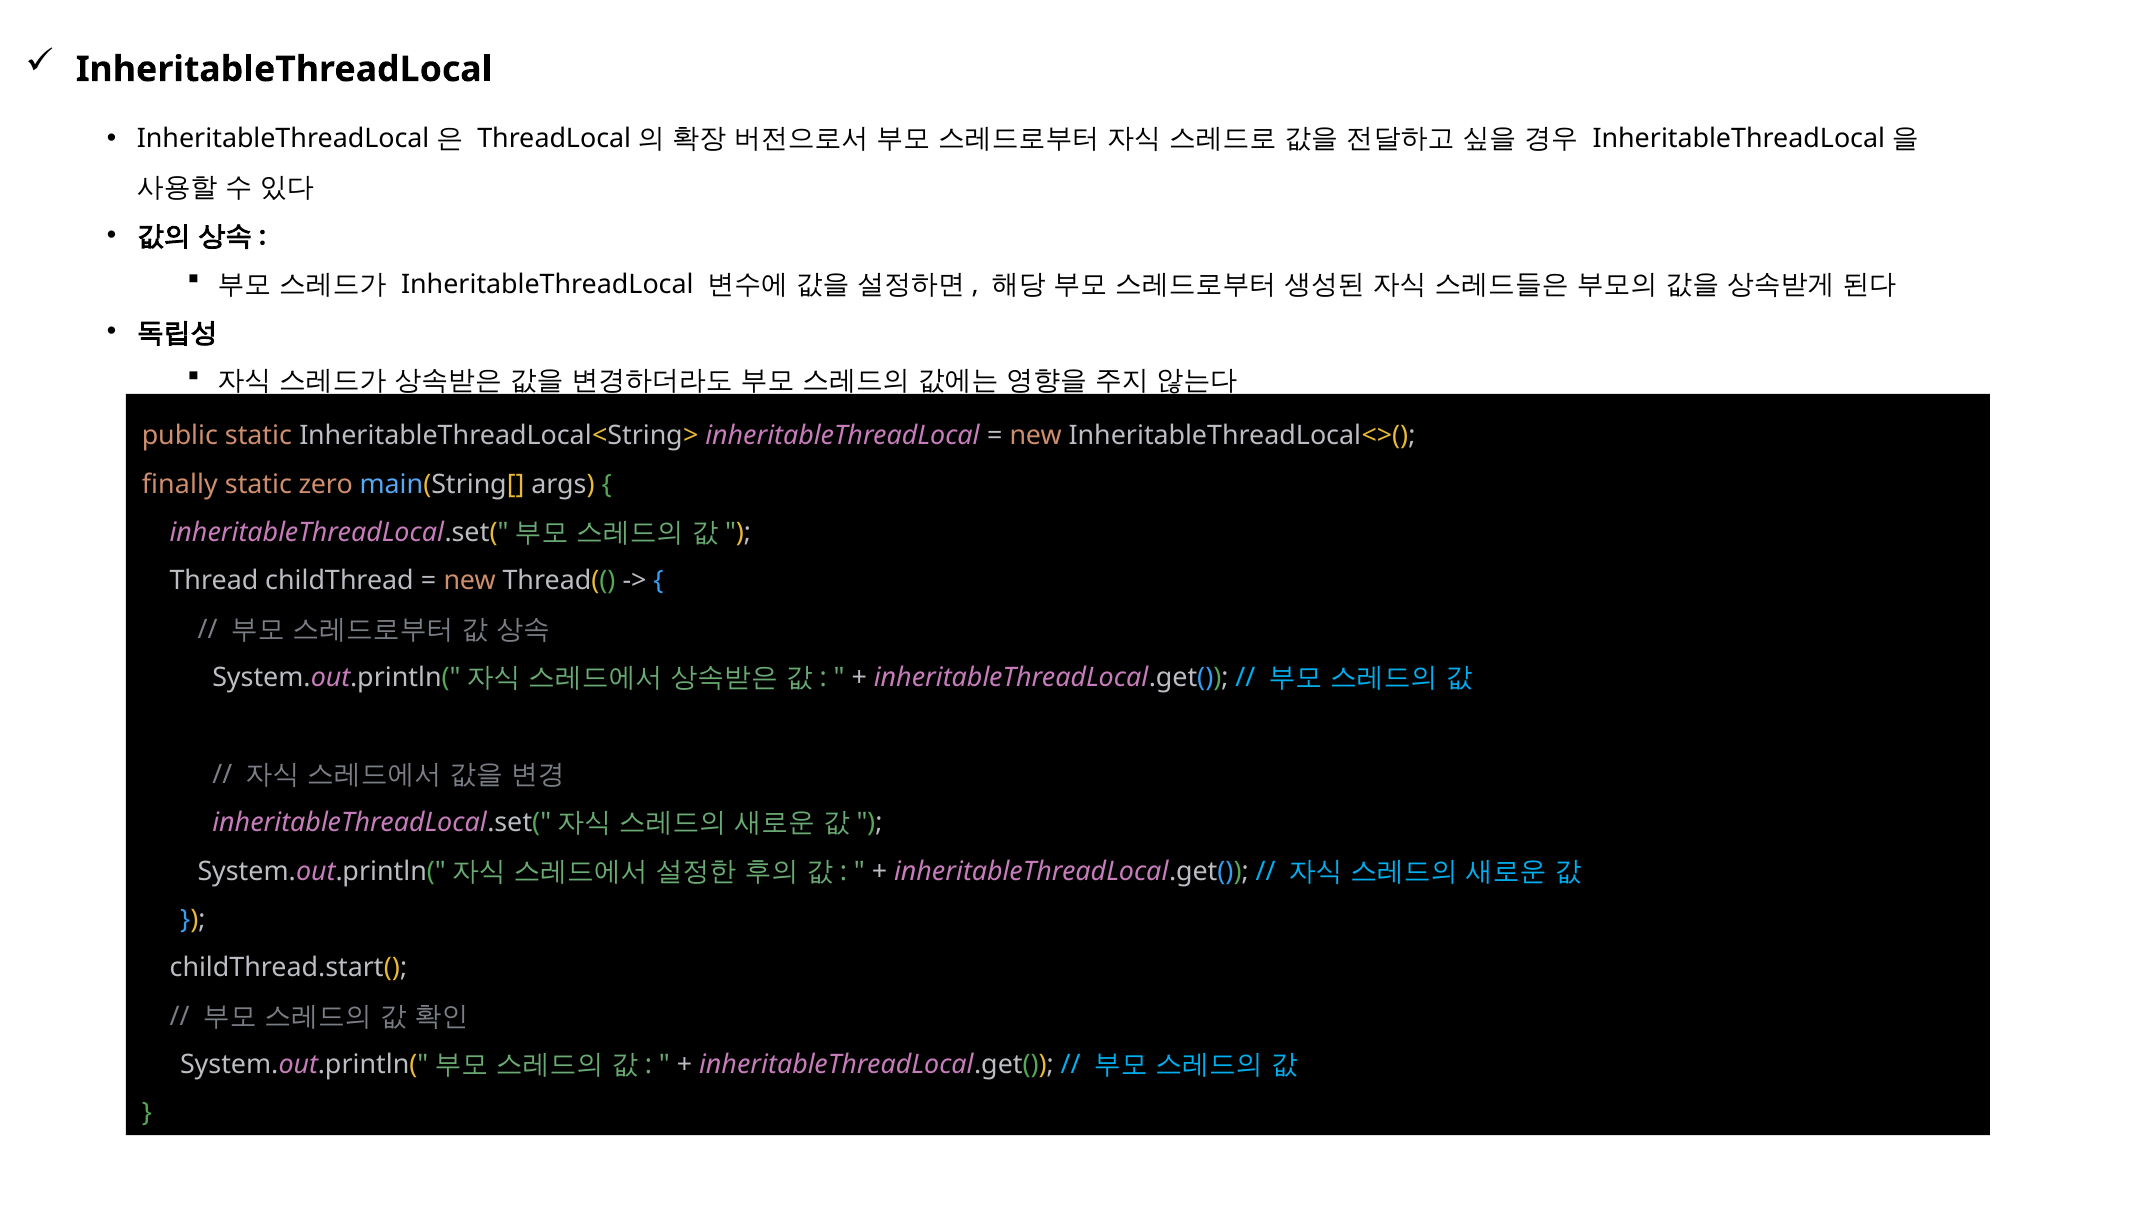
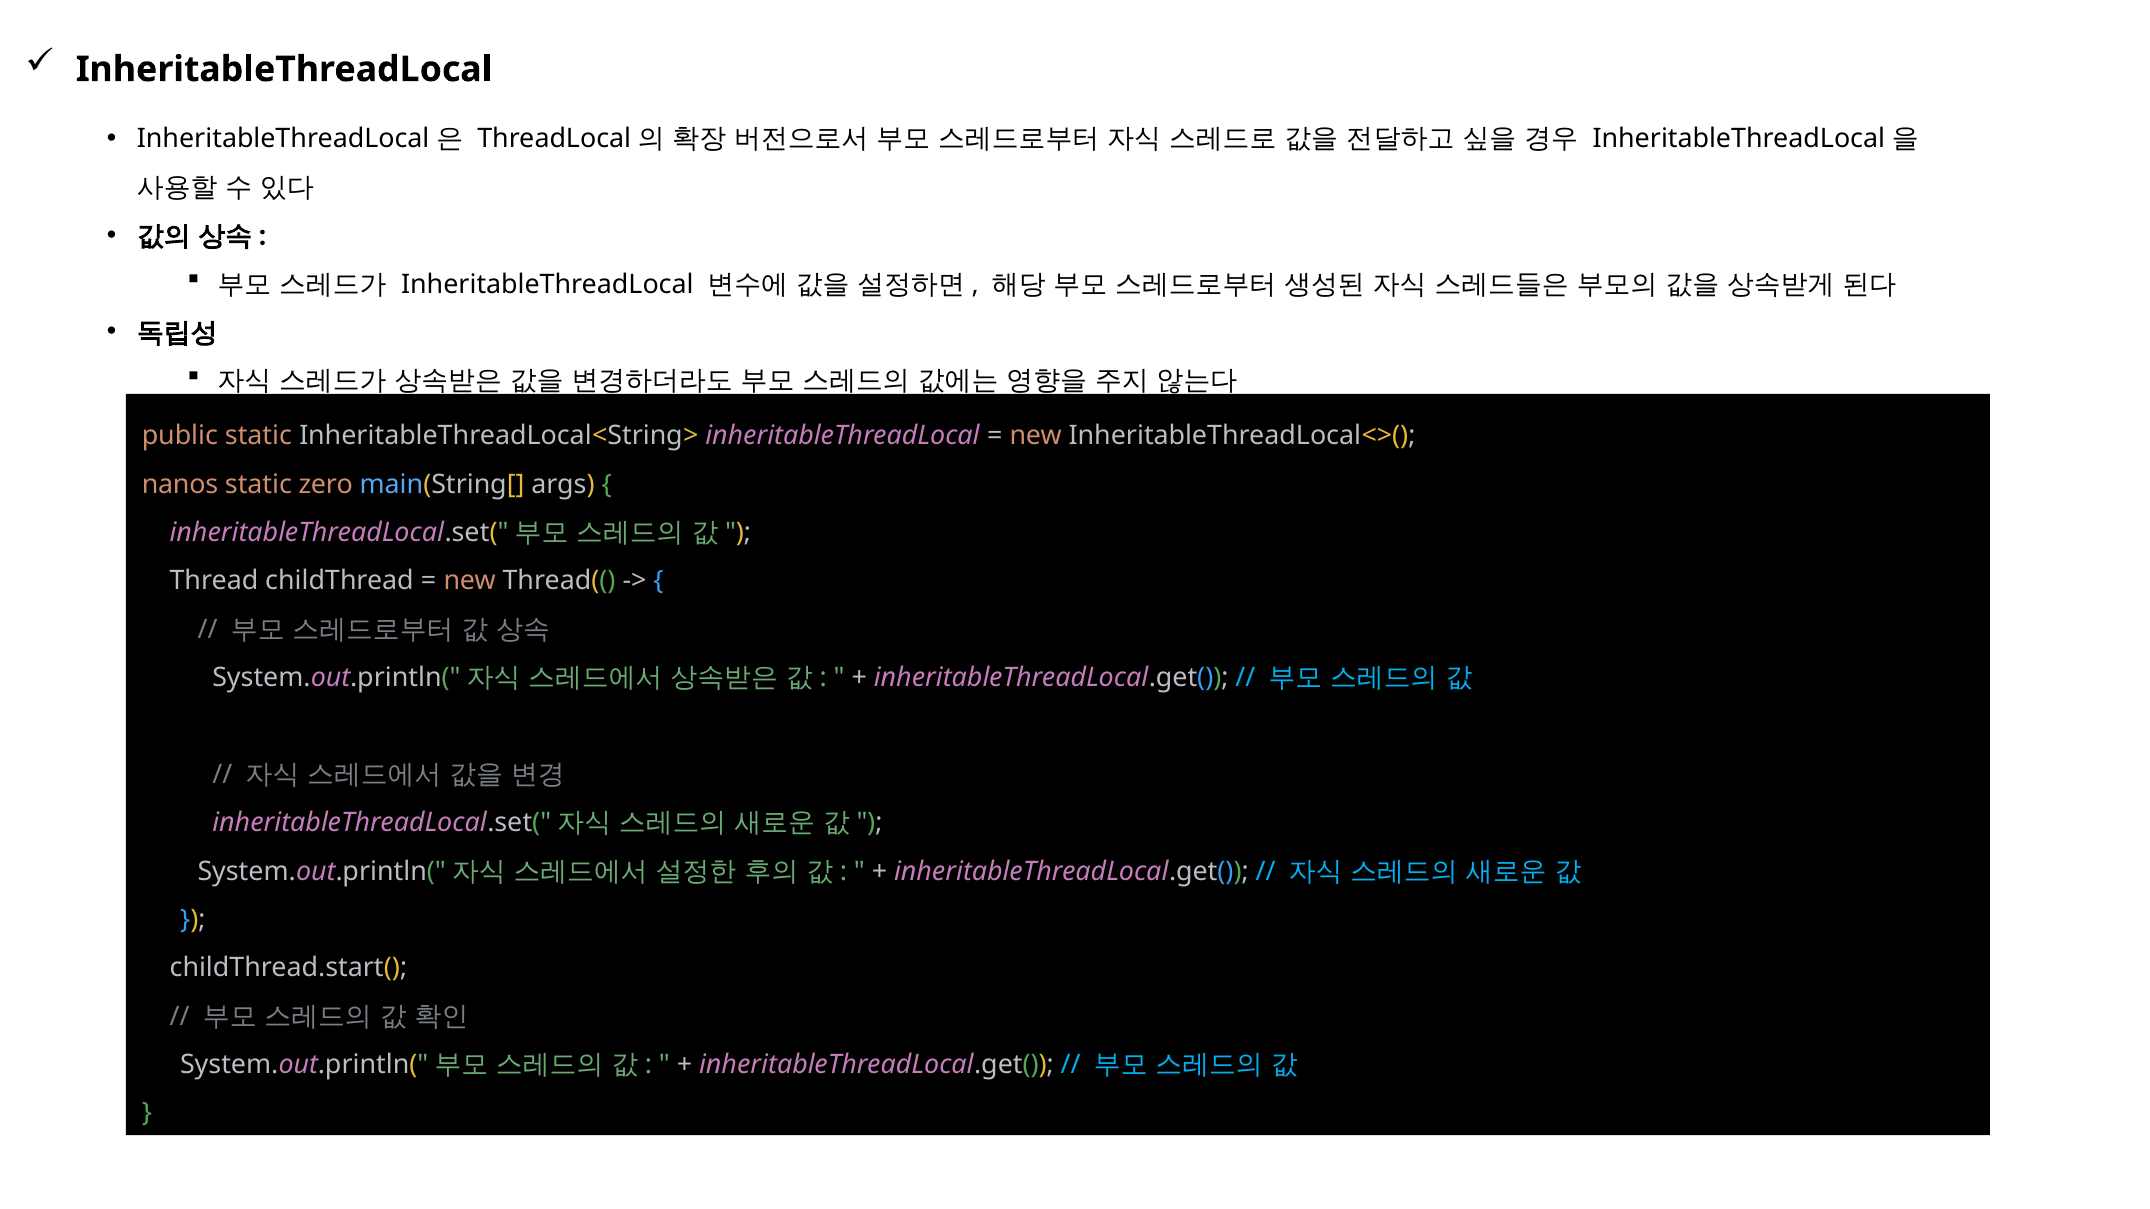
finally: finally -> nanos (180, 485)
